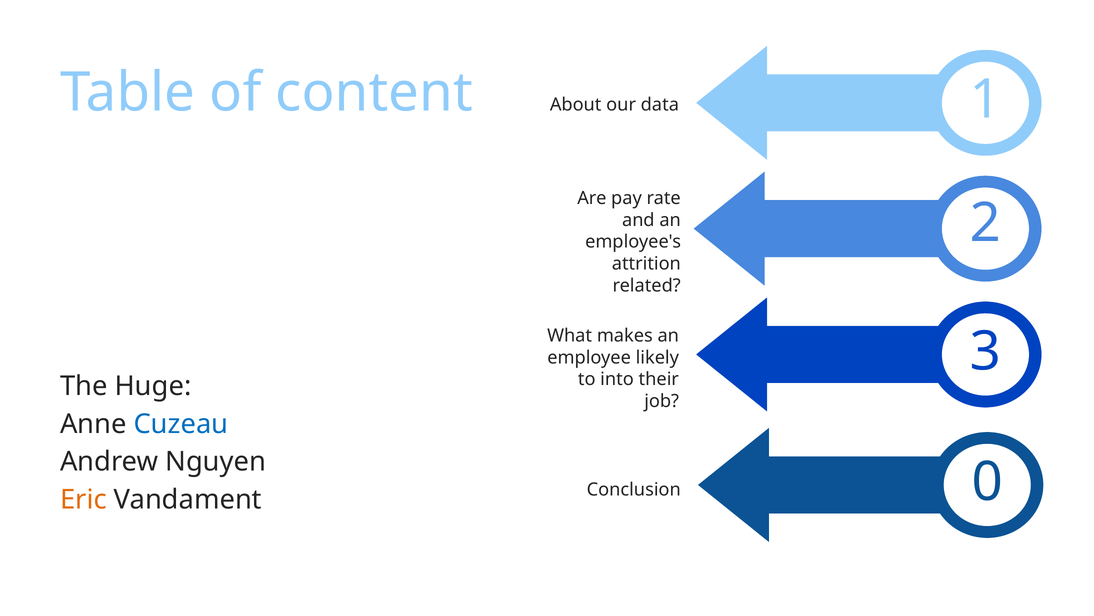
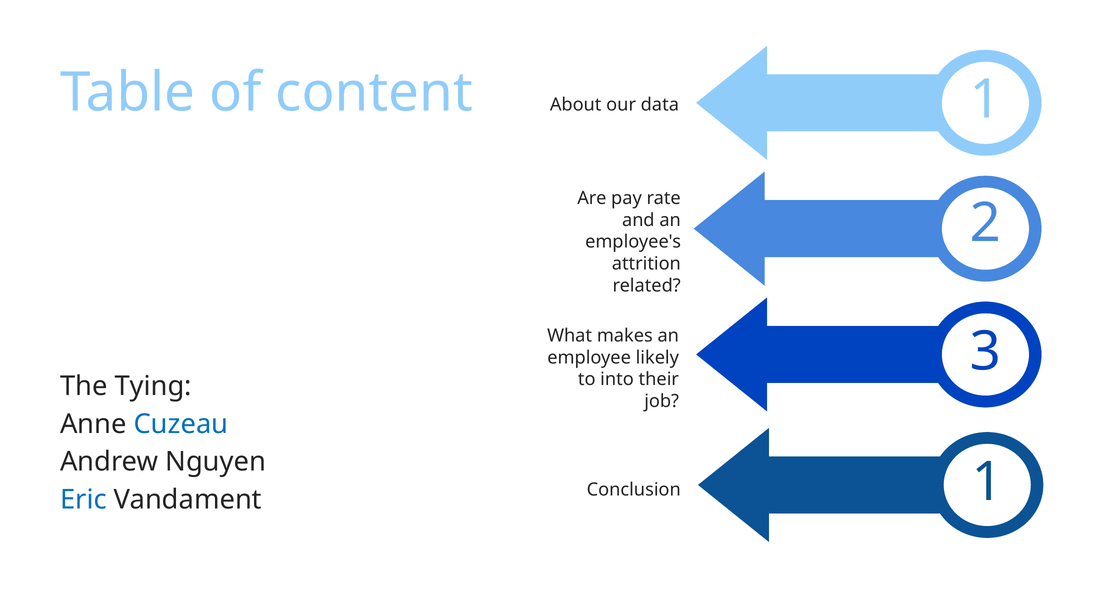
Huge: Huge -> Tying (153, 386)
Conclusion 0: 0 -> 1 (987, 482)
Eric colour: orange -> blue (83, 499)
